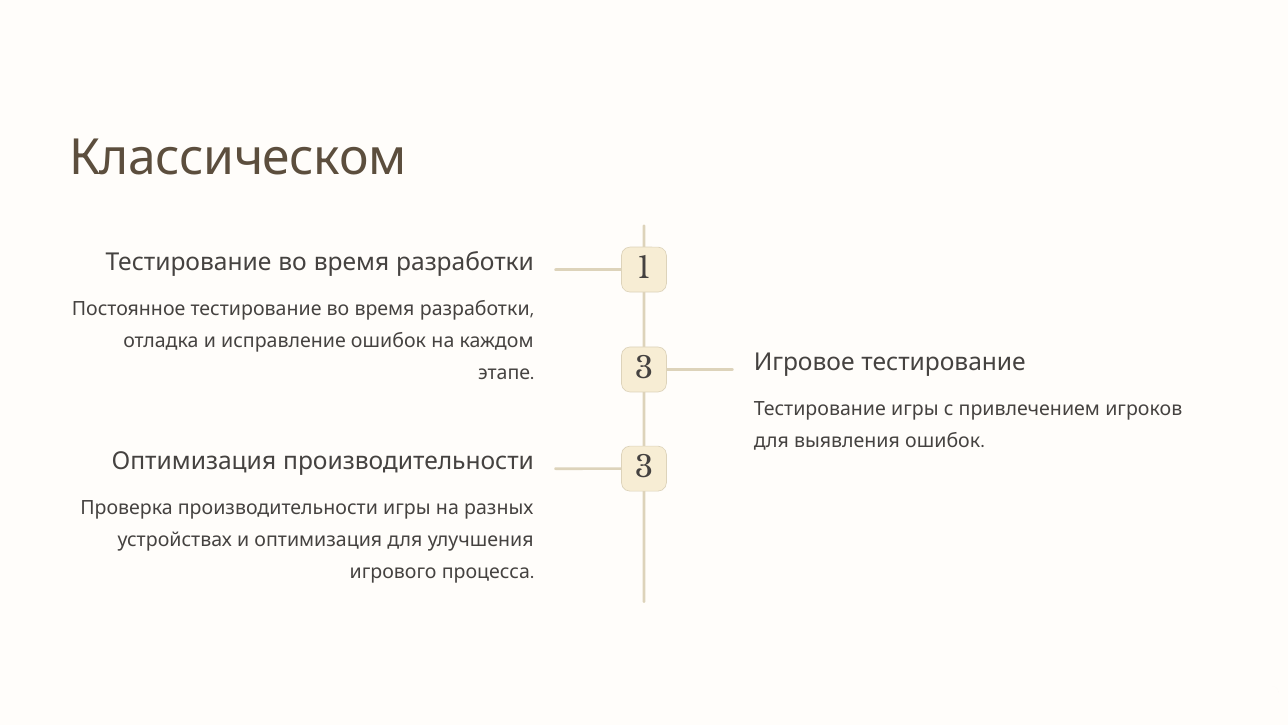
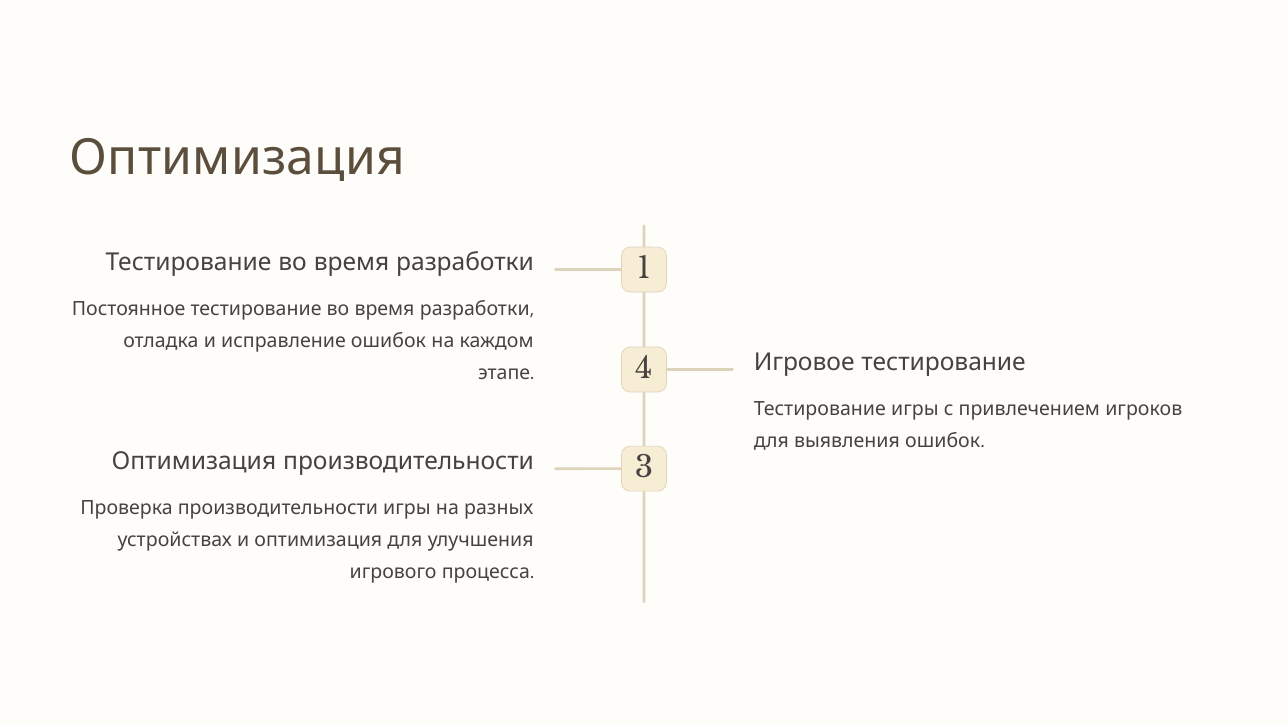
Классическом: Классическом -> Оптимизация (238, 158)
этапе 3: 3 -> 4 (644, 368)
